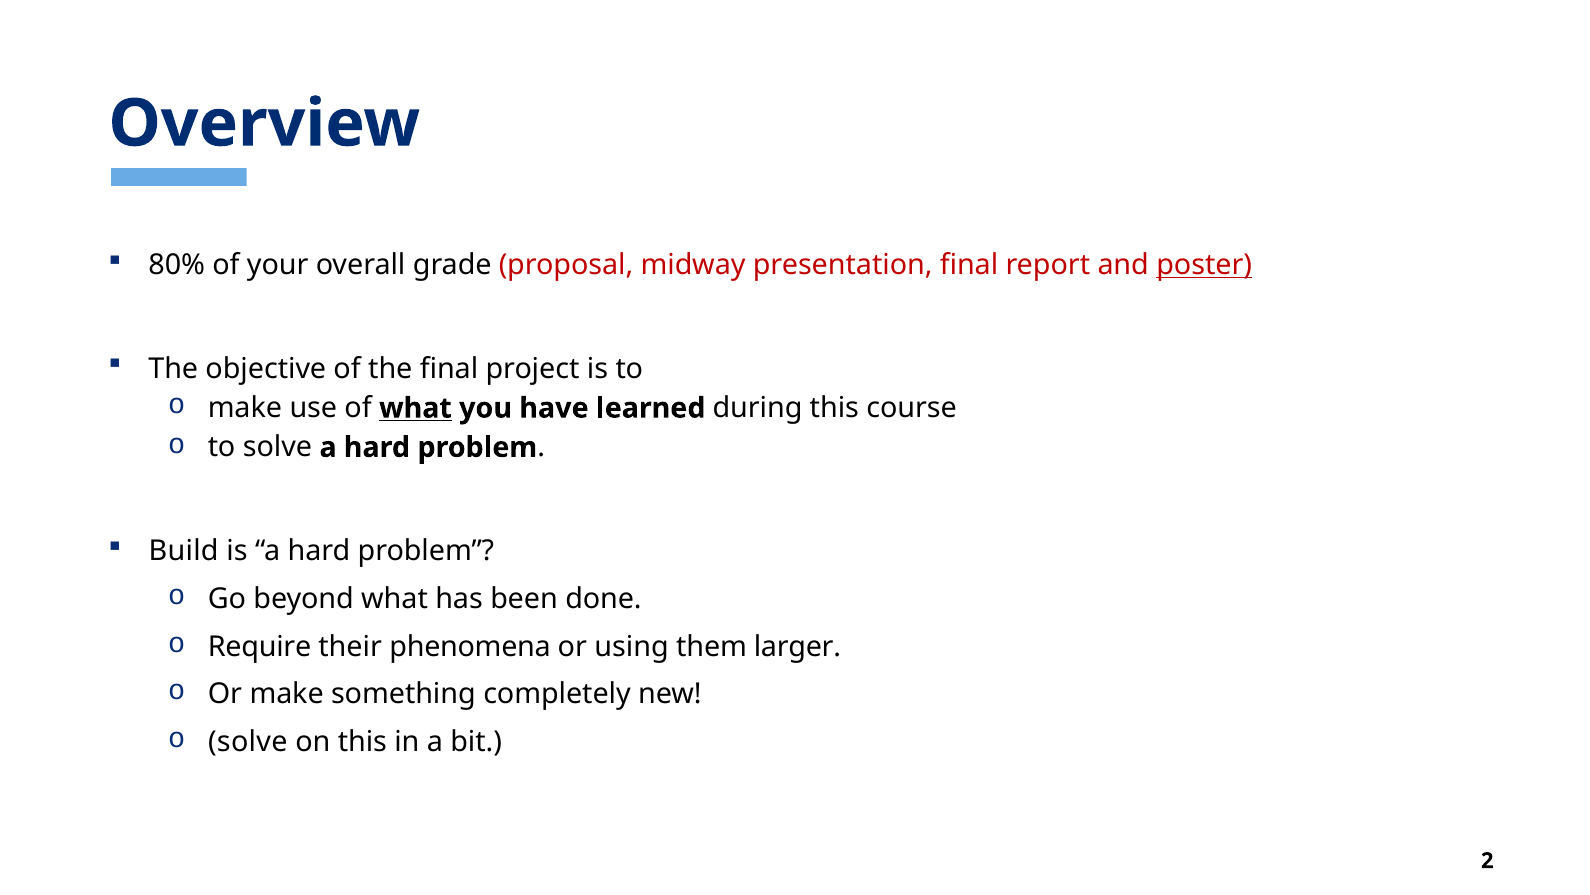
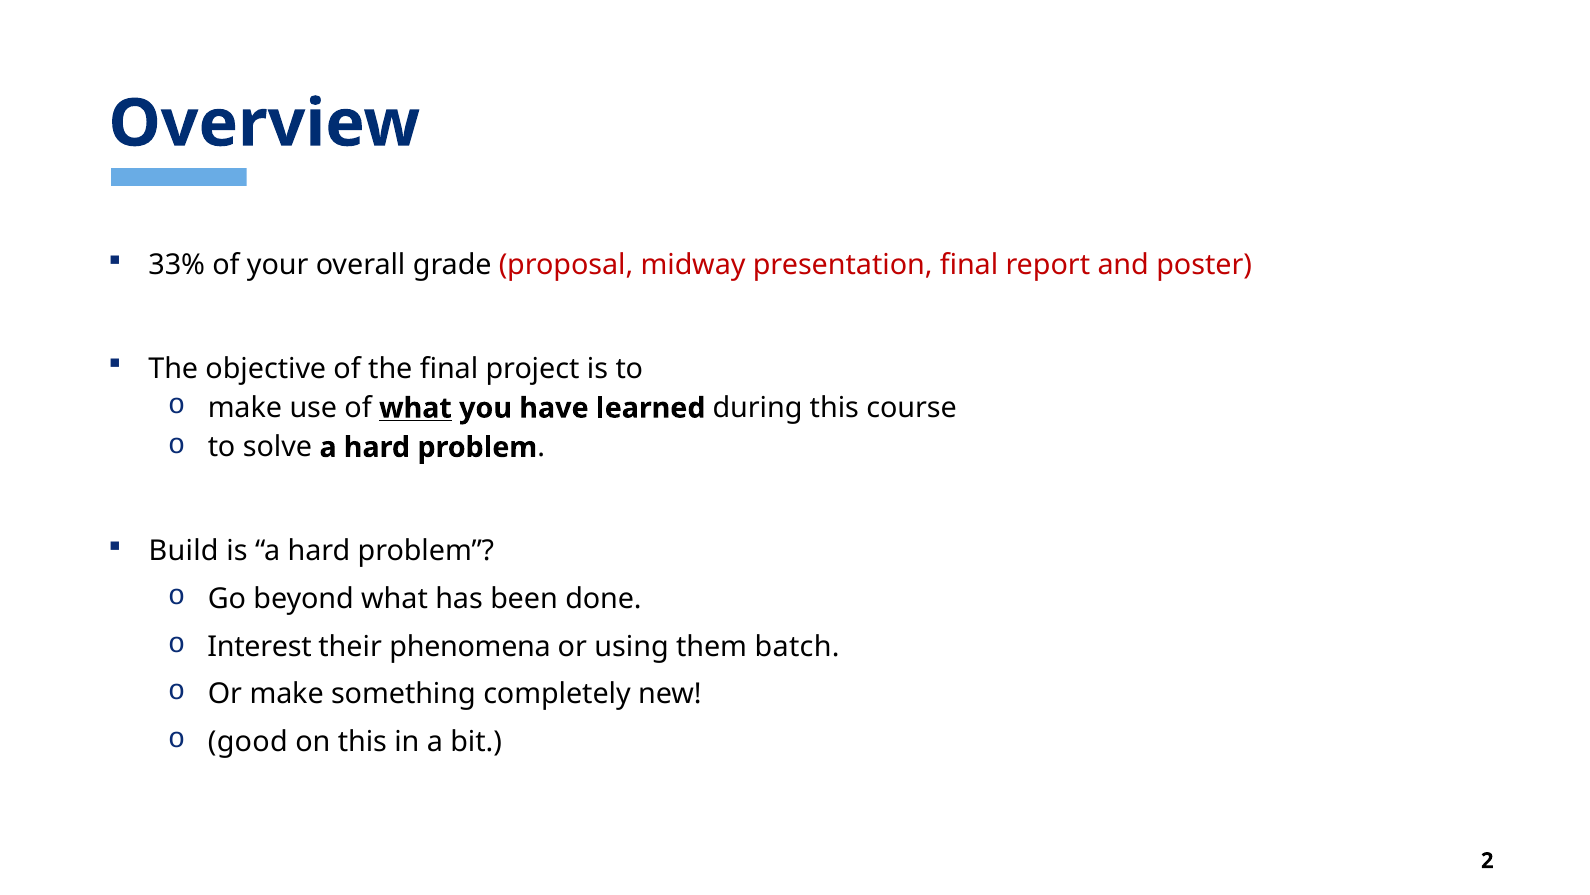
80%: 80% -> 33% (177, 265)
poster underline: present -> none (1204, 265)
Require: Require -> Interest (260, 646)
larger: larger -> batch (797, 646)
solve: solve -> good (248, 741)
